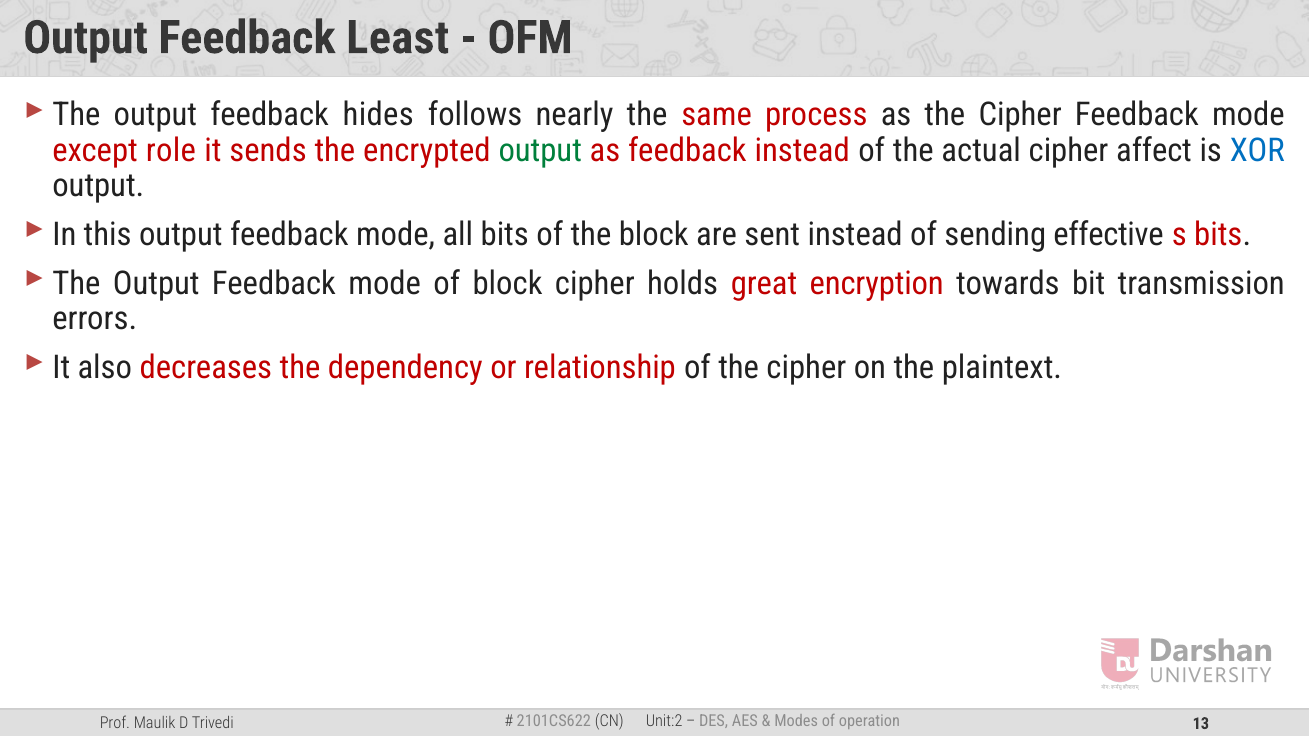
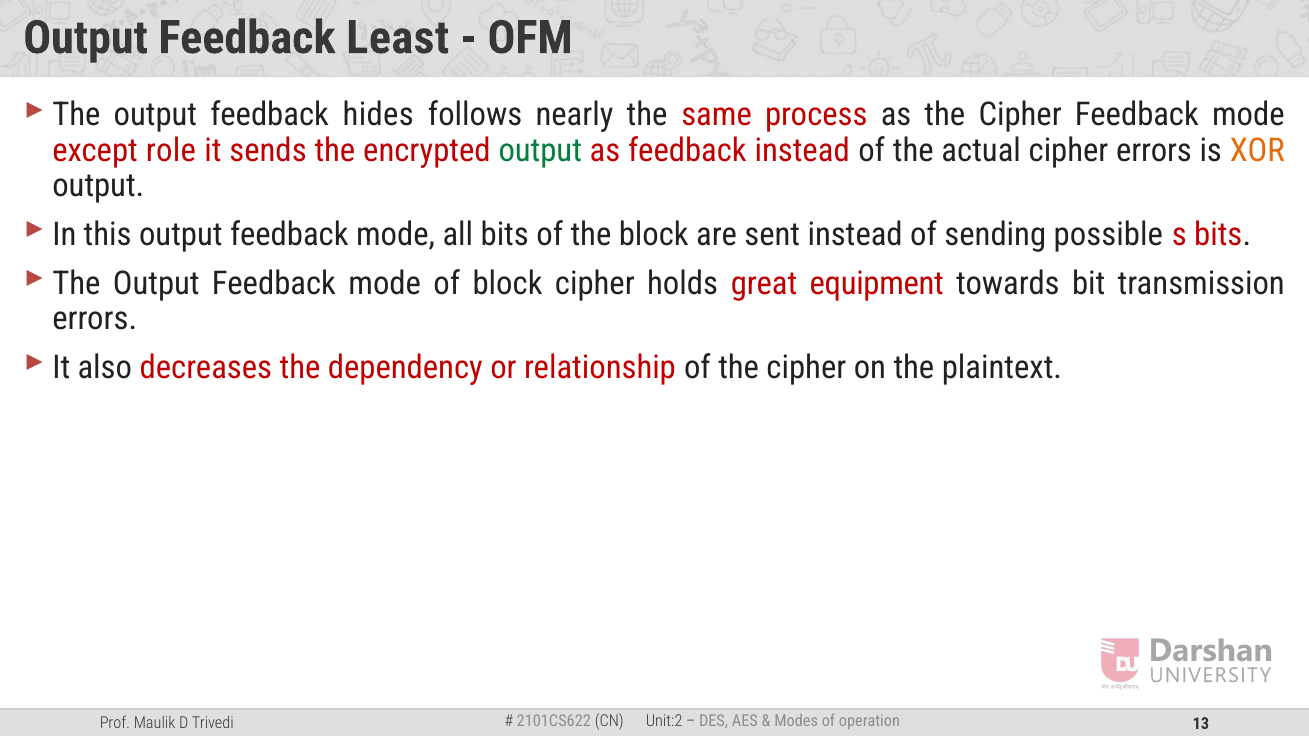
cipher affect: affect -> errors (1154, 150)
XOR colour: blue -> orange (1257, 150)
effective: effective -> possible (1108, 235)
encryption: encryption -> equipment (877, 284)
